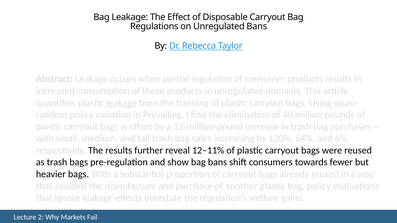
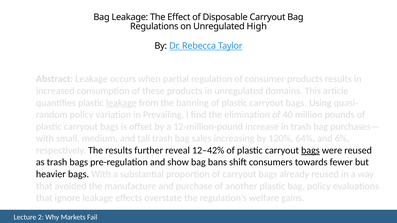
Unregulated Bans: Bans -> High (257, 26)
12–11%: 12–11% -> 12–42% (208, 151)
bags underline: none -> present (310, 151)
